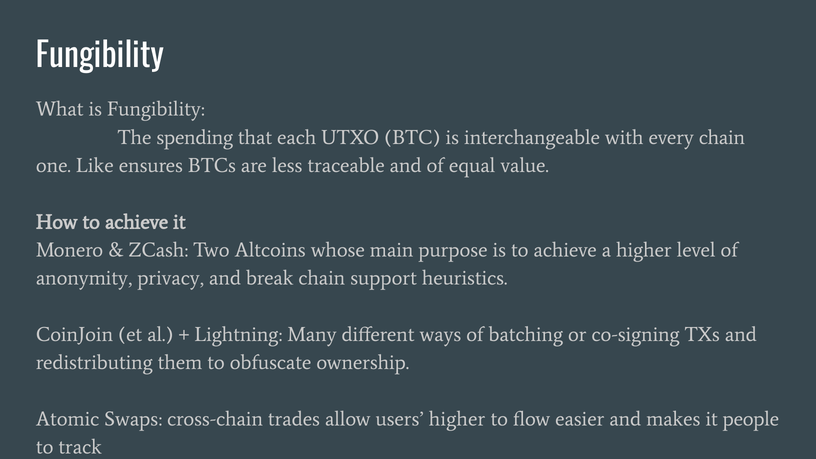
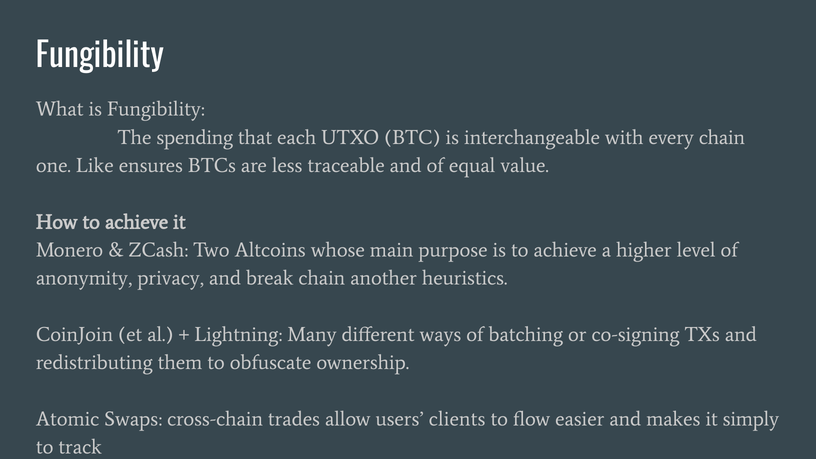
support: support -> another (384, 278)
users higher: higher -> clients (457, 419)
people: people -> simply (751, 419)
